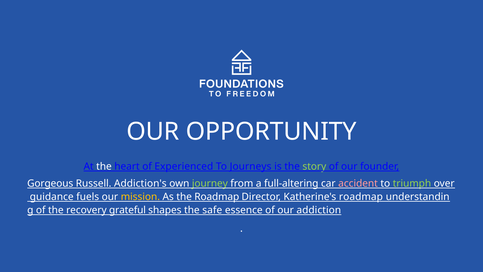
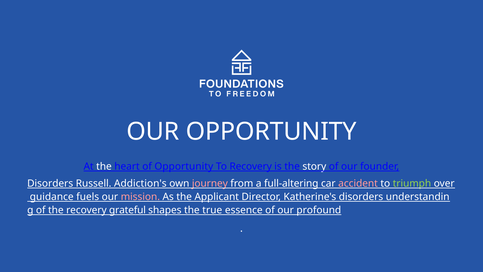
of Experienced: Experienced -> Opportunity (184, 166)
To Journeys: Journeys -> Recovery (251, 166)
story colour: light green -> white (314, 166)
Gorgeous: Gorgeous -> Disorders (50, 183)
journey colour: light green -> pink (210, 183)
mission colour: yellow -> pink (140, 196)
the Roadmap: Roadmap -> Applicant (217, 196)
Katherine's roadmap: roadmap -> disorders (361, 196)
safe: safe -> true (212, 210)
addiction: addiction -> profound (319, 210)
